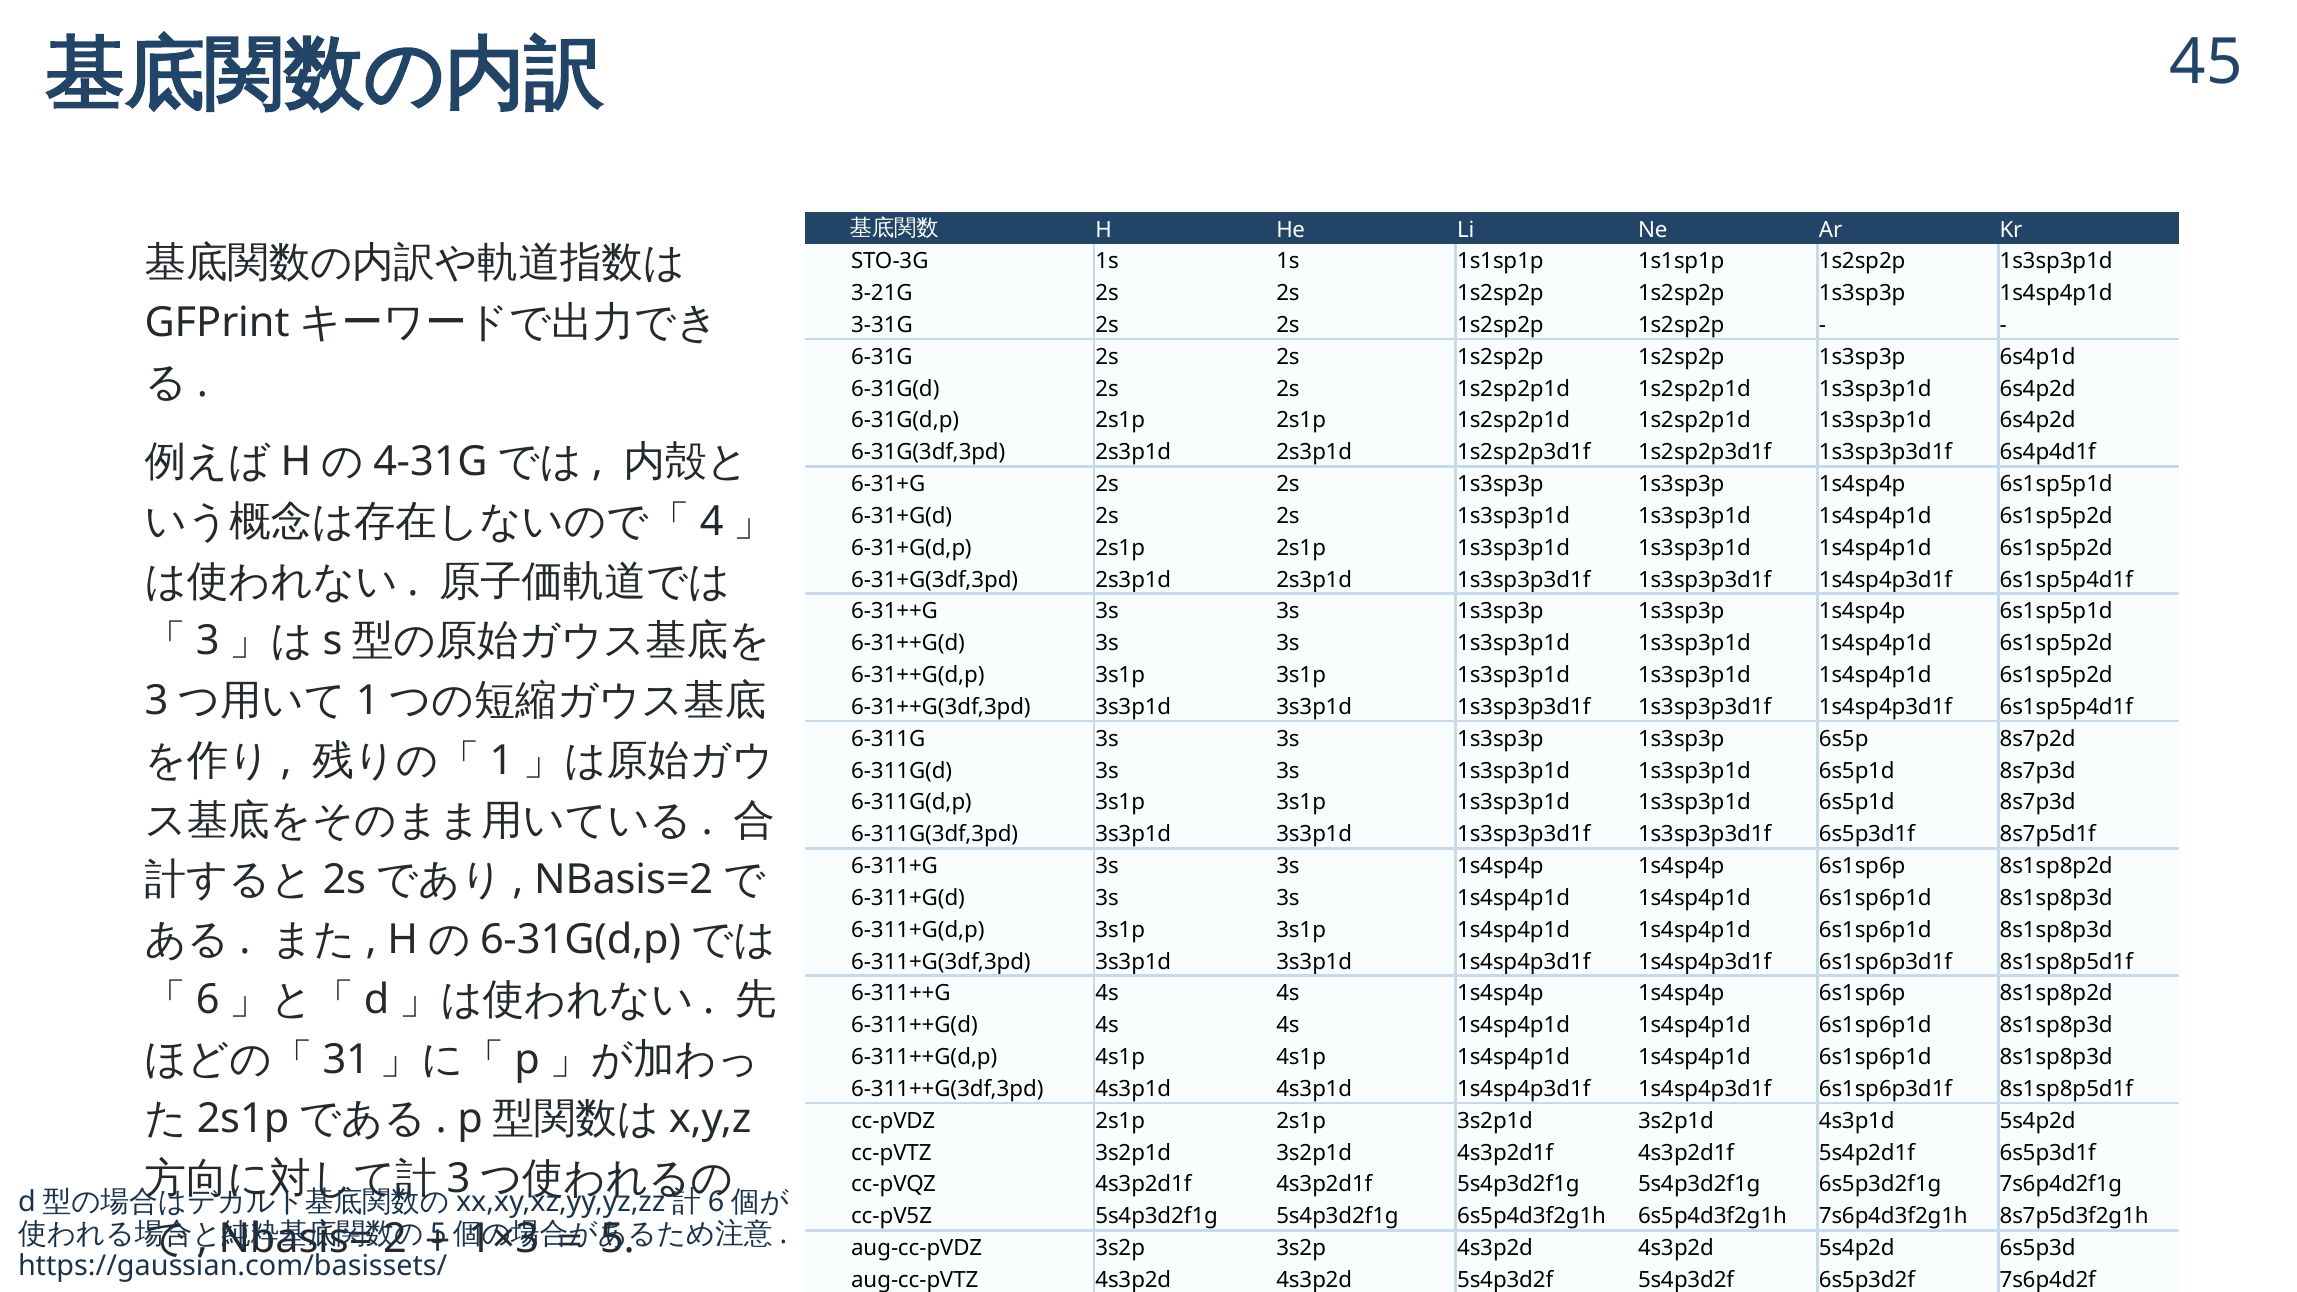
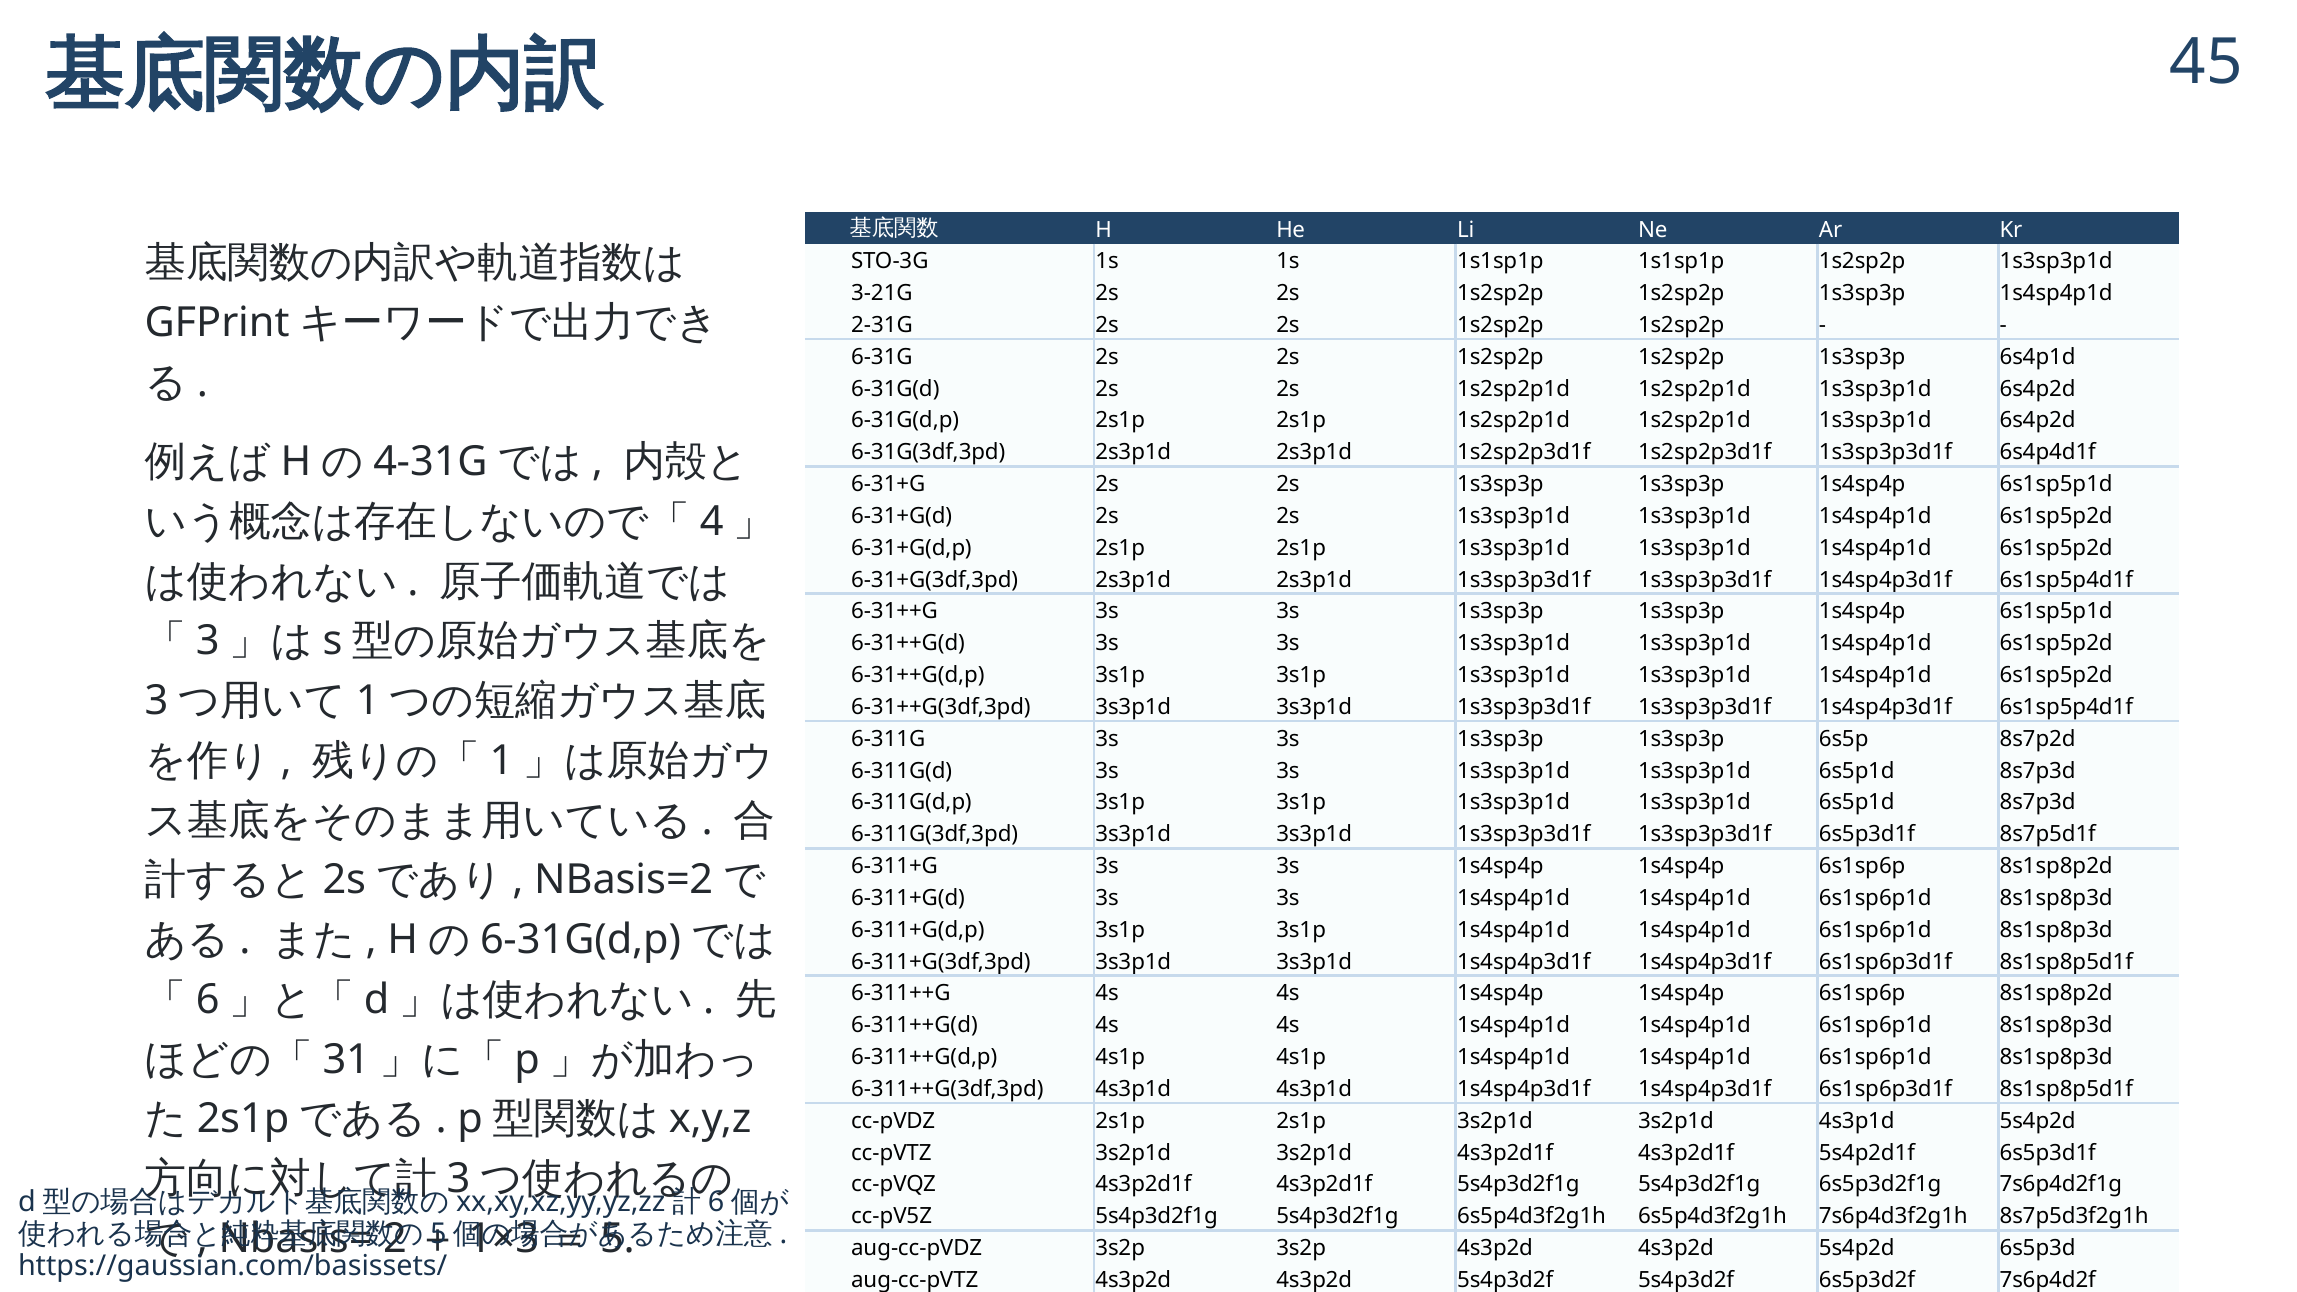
3-31G: 3-31G -> 2-31G (882, 325)
